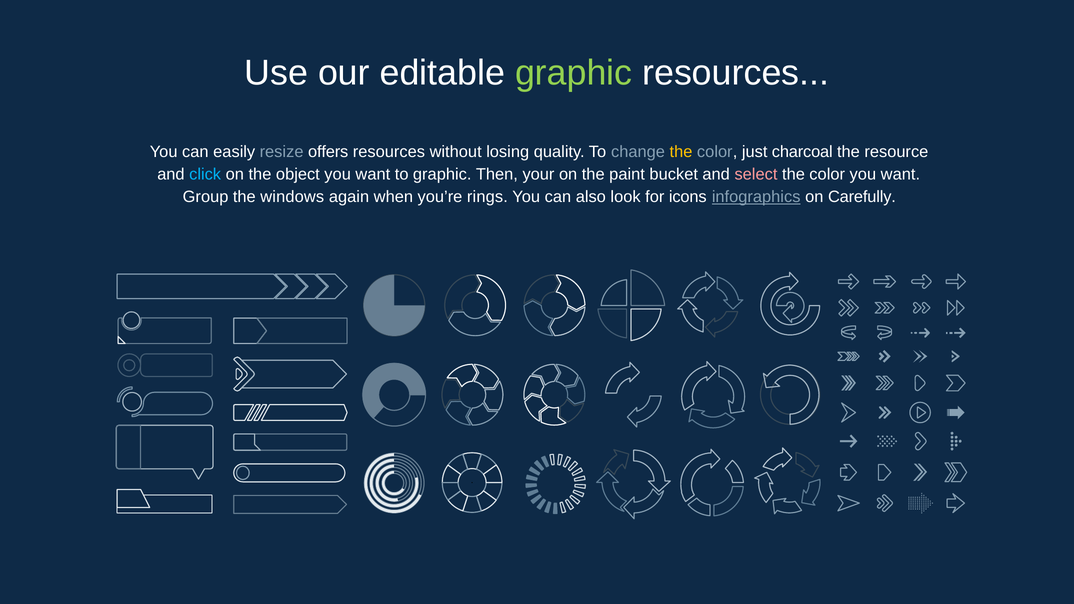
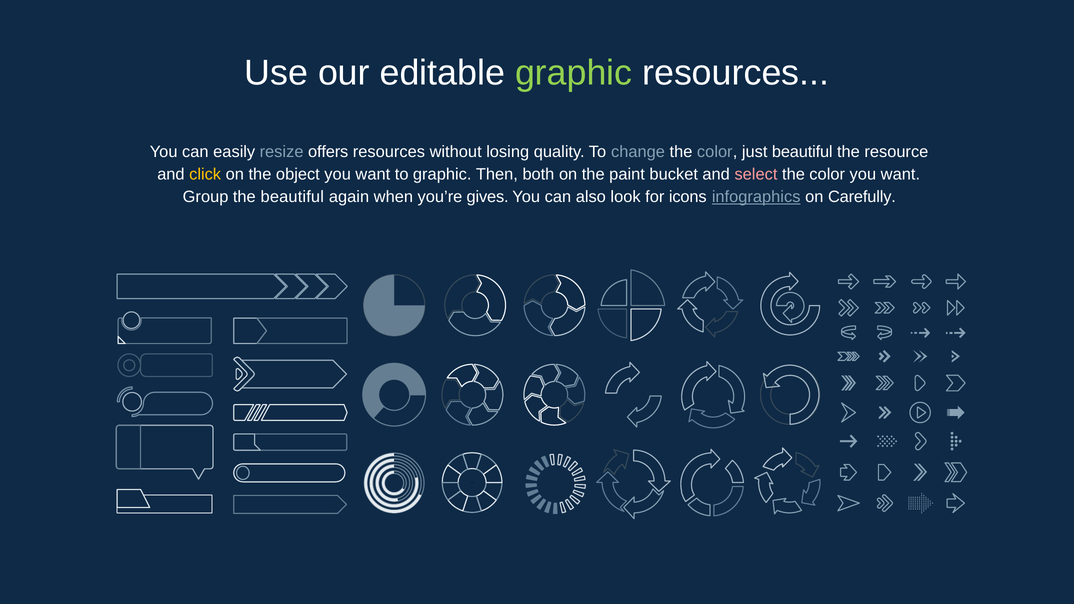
the colour: yellow -> white (681, 152)
just charcoal: charcoal -> beautiful (802, 152)
click colour: light blue -> yellow (205, 174)
your: your -> both (538, 174)
the windows: windows -> beautiful (292, 197)
rings: rings -> gives (488, 197)
